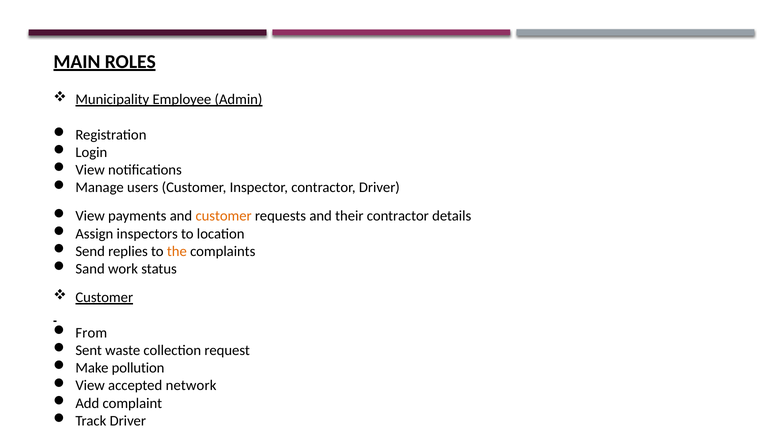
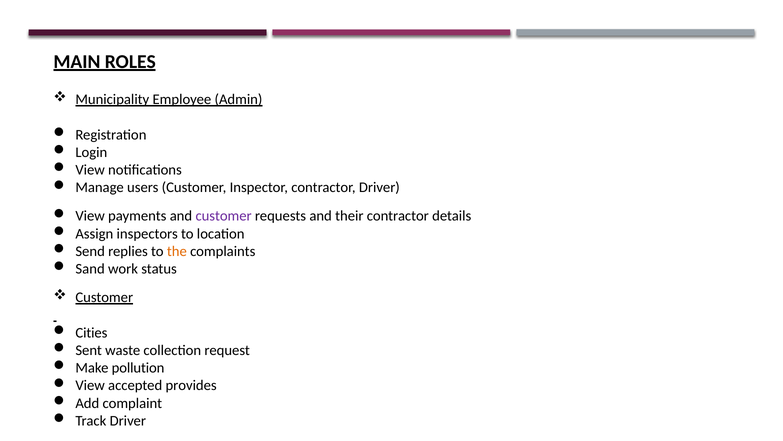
customer colour: orange -> purple (224, 216)
From: From -> Cities (91, 332)
network: network -> provides (191, 385)
